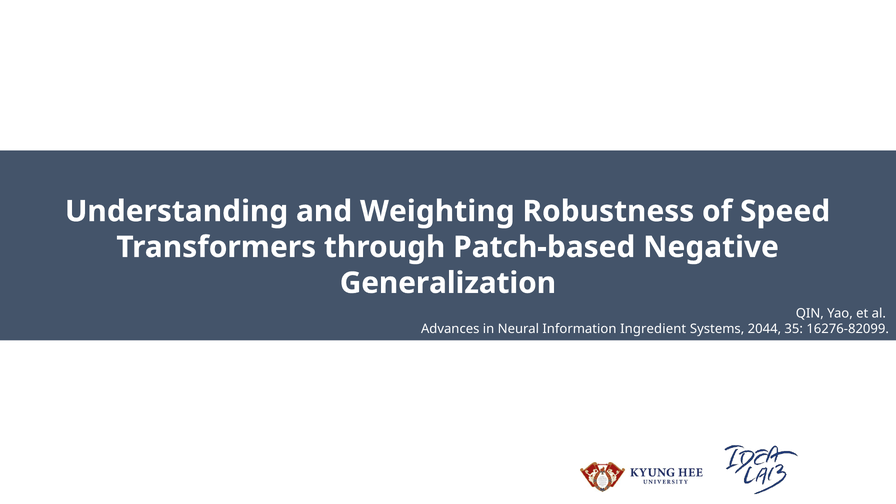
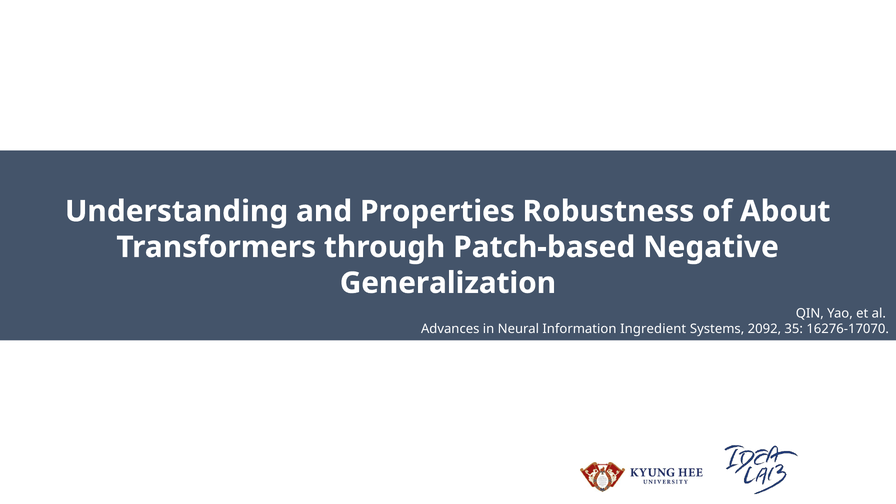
Weighting: Weighting -> Properties (437, 211)
Speed: Speed -> About (785, 211)
2044: 2044 -> 2092 (764, 329)
16276-82099: 16276-82099 -> 16276-17070 (848, 329)
